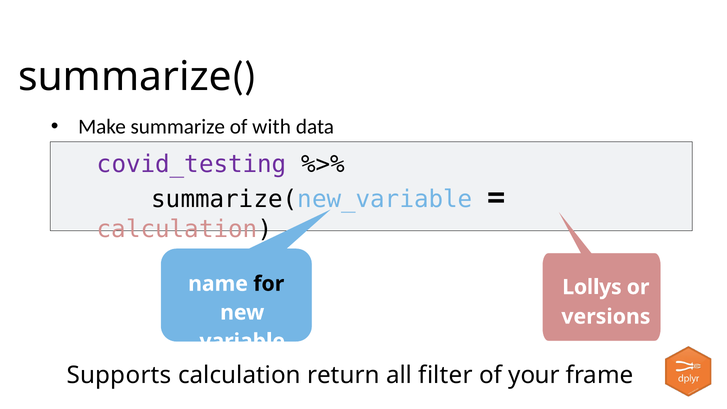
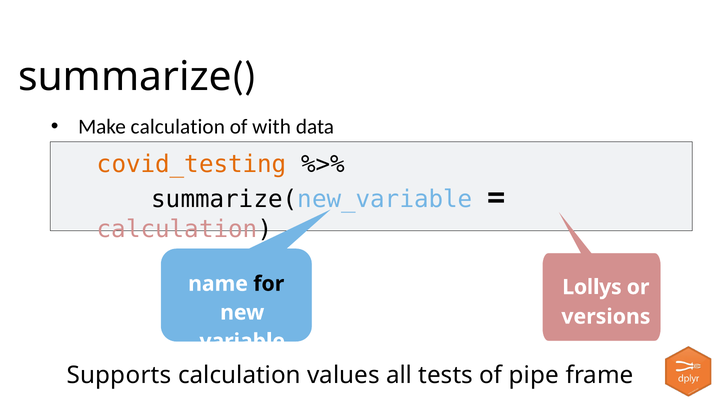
Make summarize: summarize -> calculation (178, 127)
covid_testing colour: purple -> orange (192, 164)
return: return -> values (343, 375)
filter: filter -> tests (446, 375)
your: your -> pipe (534, 375)
